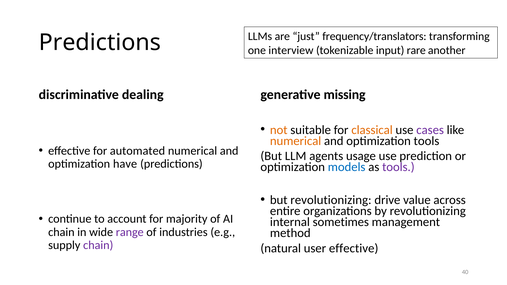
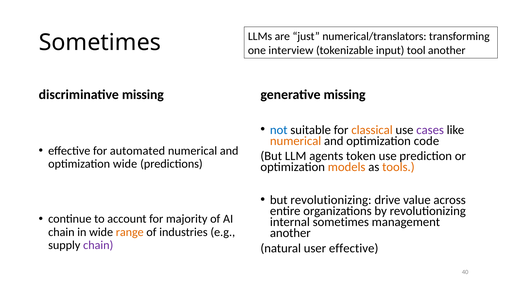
frequency/translators: frequency/translators -> numerical/translators (374, 36)
Predictions: Predictions -> Sometimes (100, 43)
rare: rare -> tool (416, 50)
discriminative dealing: dealing -> missing (143, 95)
not colour: orange -> blue (279, 130)
optimization tools: tools -> code (426, 141)
usage: usage -> token (361, 156)
optimization have: have -> wide (125, 164)
models colour: blue -> orange (347, 167)
tools colour: purple -> orange (398, 167)
range colour: purple -> orange (130, 232)
method: method -> another (290, 233)
